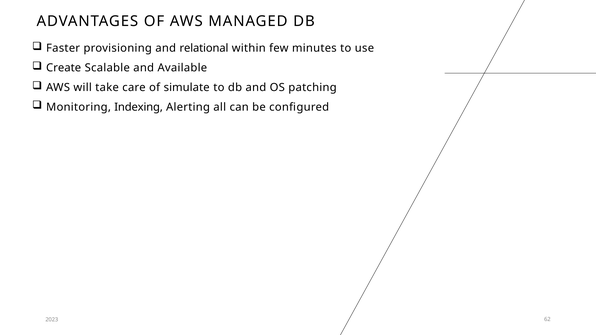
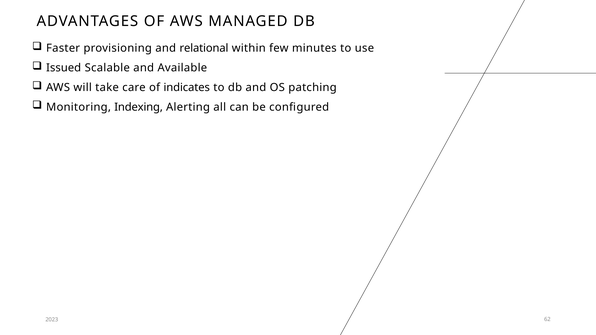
Create: Create -> Issued (64, 68)
simulate: simulate -> indicates (187, 88)
